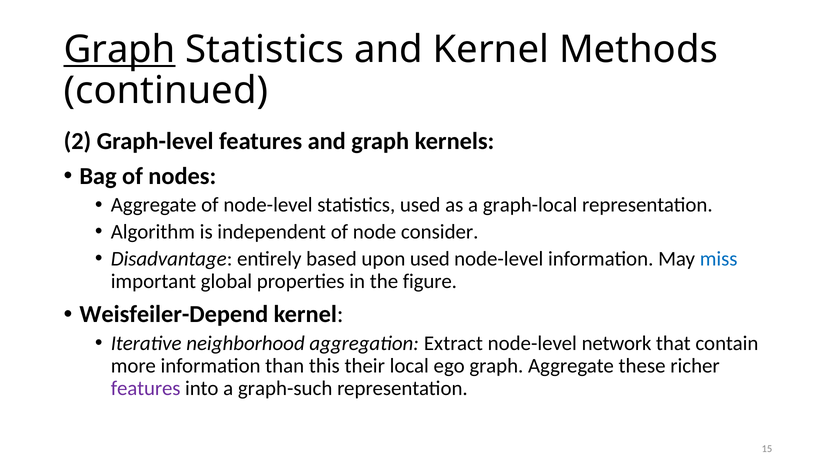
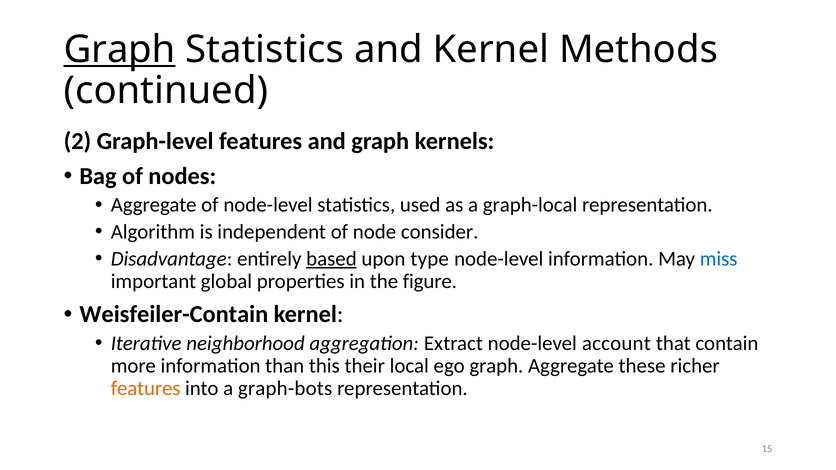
based underline: none -> present (331, 259)
upon used: used -> type (430, 259)
Weisfeiler-Depend: Weisfeiler-Depend -> Weisfeiler-Contain (174, 315)
network: network -> account (616, 343)
features colour: purple -> orange (146, 389)
graph-such: graph-such -> graph-bots (285, 389)
